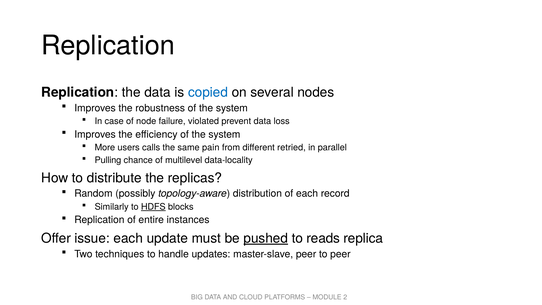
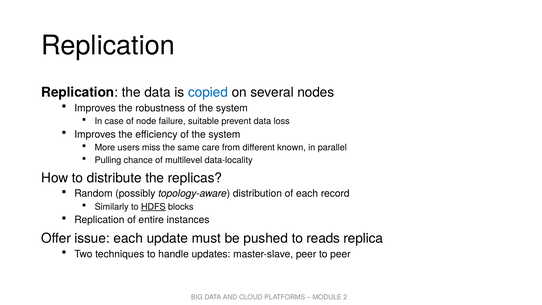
violated: violated -> suitable (204, 121)
calls: calls -> miss (151, 148)
pain: pain -> care (211, 148)
retried: retried -> known (292, 148)
pushed underline: present -> none (266, 238)
